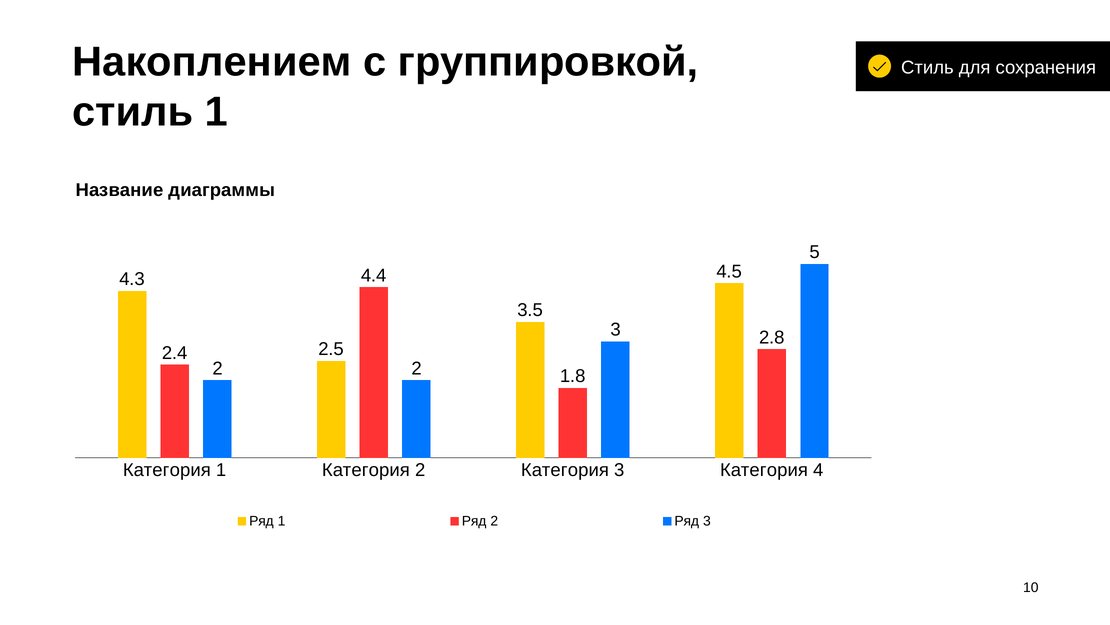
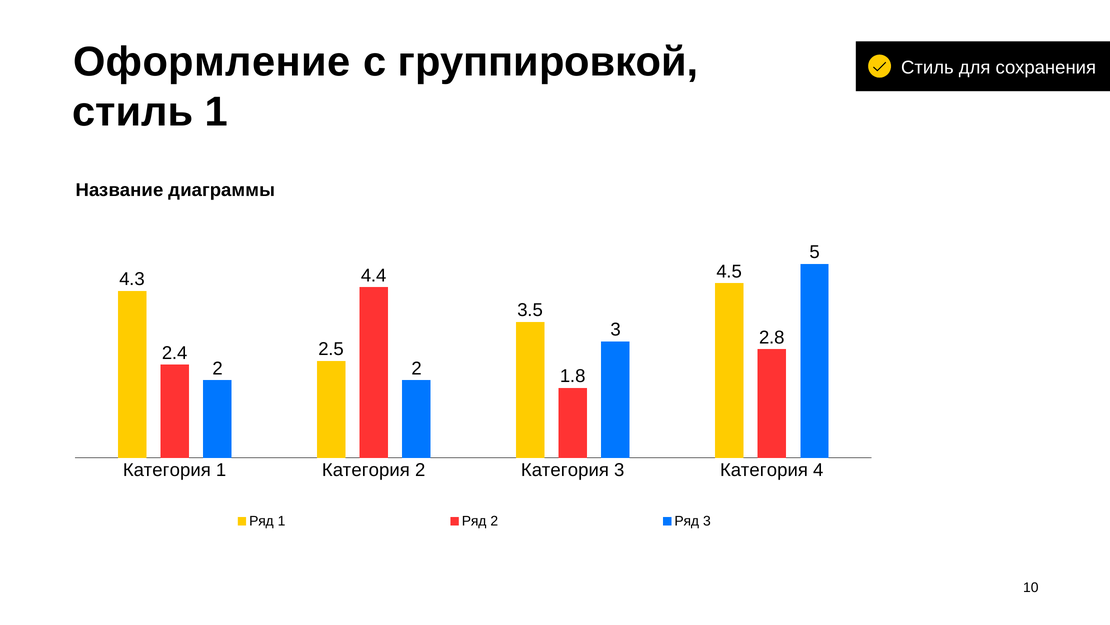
Накоплением: Накоплением -> Оформление (212, 62)
